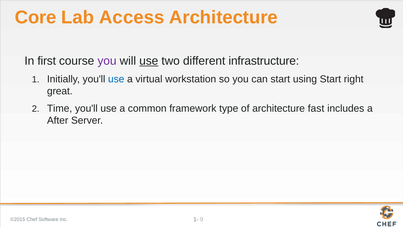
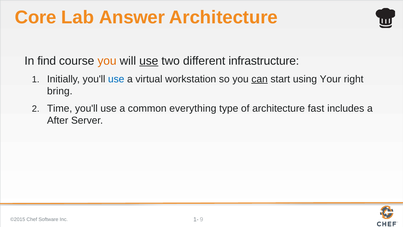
Access: Access -> Answer (132, 17)
first: first -> find (47, 61)
you colour: purple -> orange (107, 61)
can underline: none -> present (260, 79)
using Start: Start -> Your (330, 79)
great: great -> bring (60, 91)
framework: framework -> everything (193, 108)
